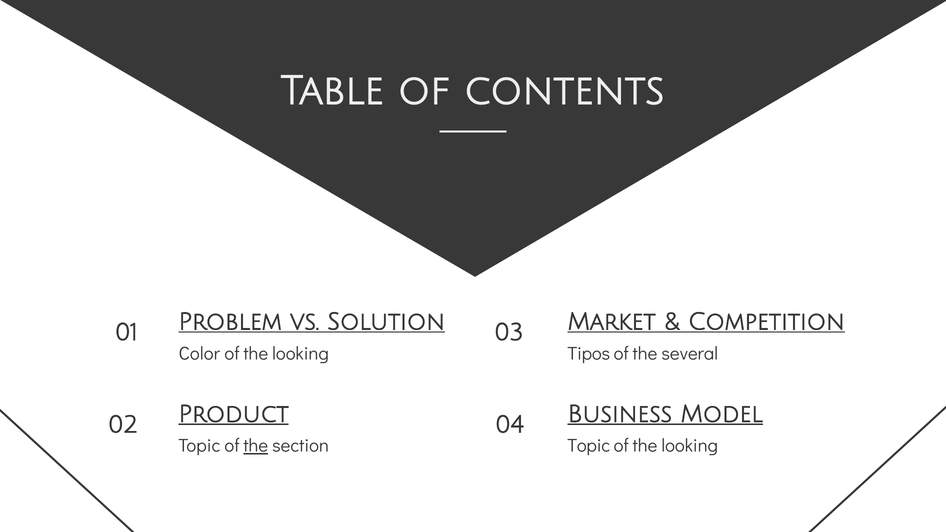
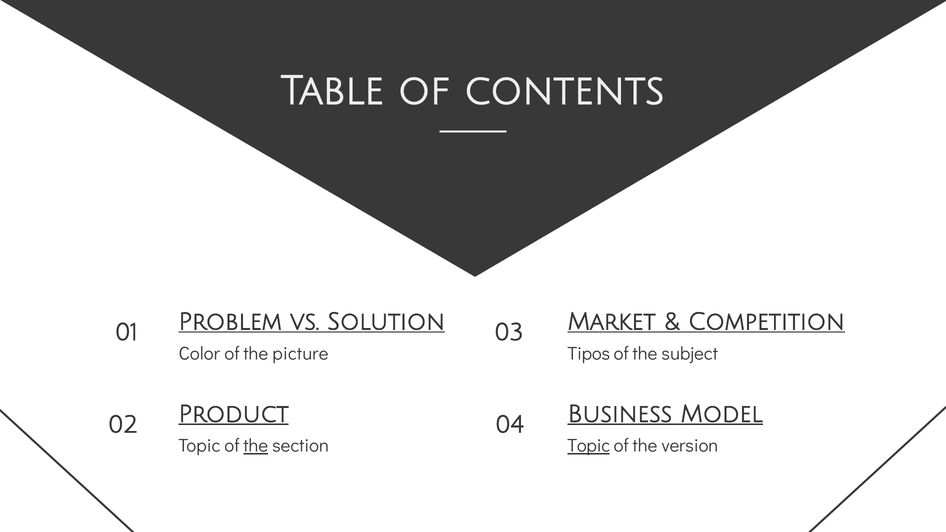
looking: looking -> picture (300, 354)
several: several -> subject (690, 354)
Topic underline: none -> present (589, 446)
looking: looking -> version (690, 446)
